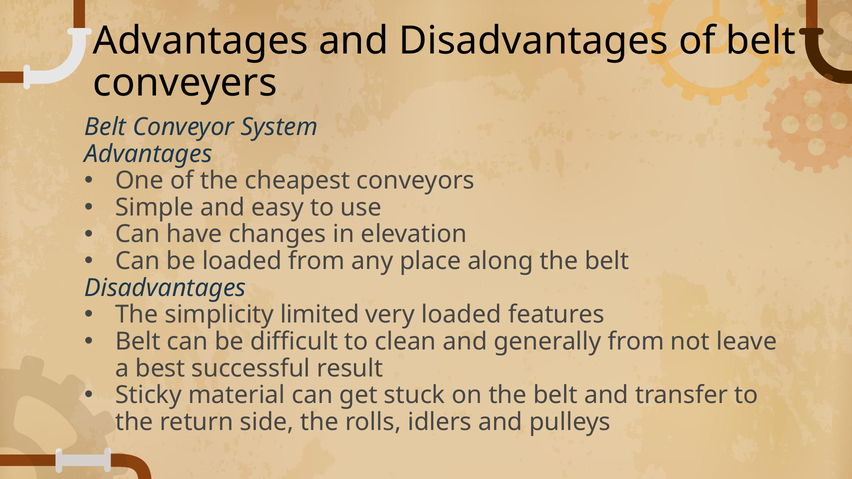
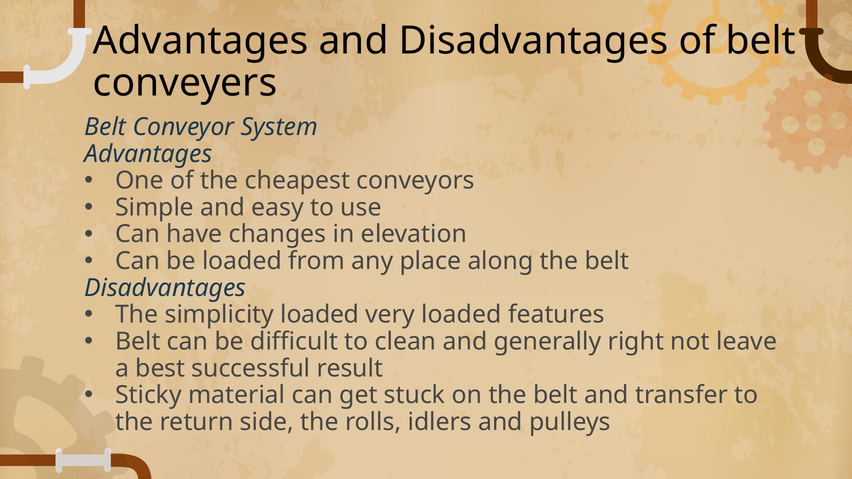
simplicity limited: limited -> loaded (320, 315)
generally from: from -> right (636, 342)
